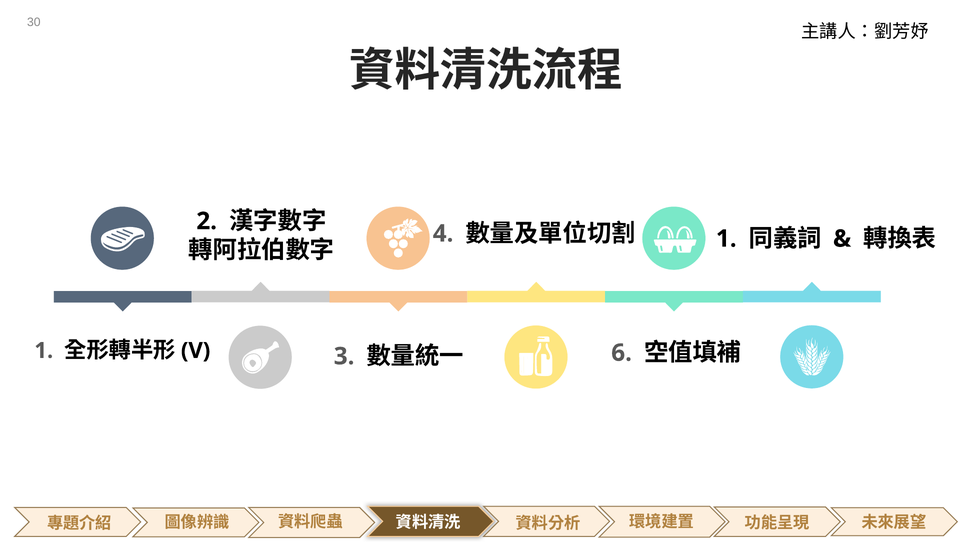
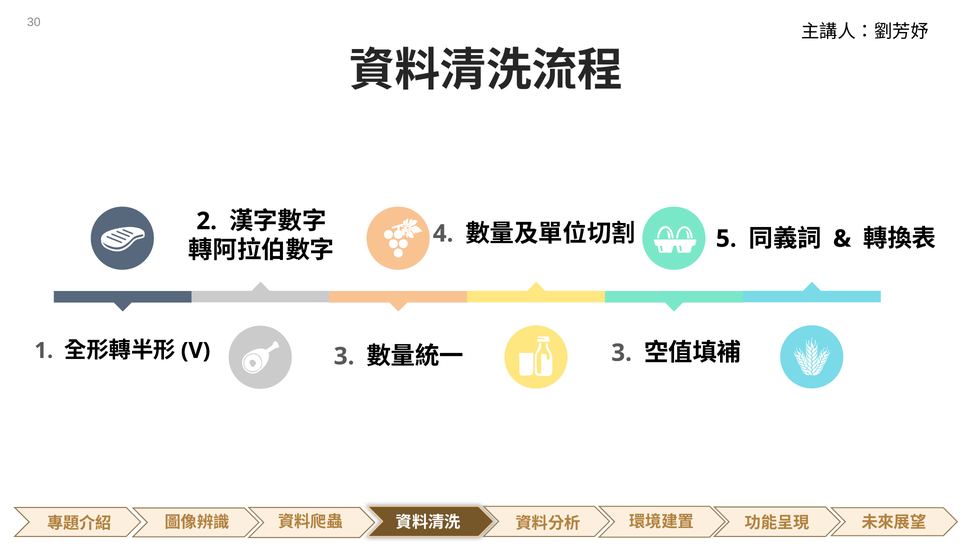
1: 1 -> 5 (726, 239)
6: 6 -> 3 (622, 353)
